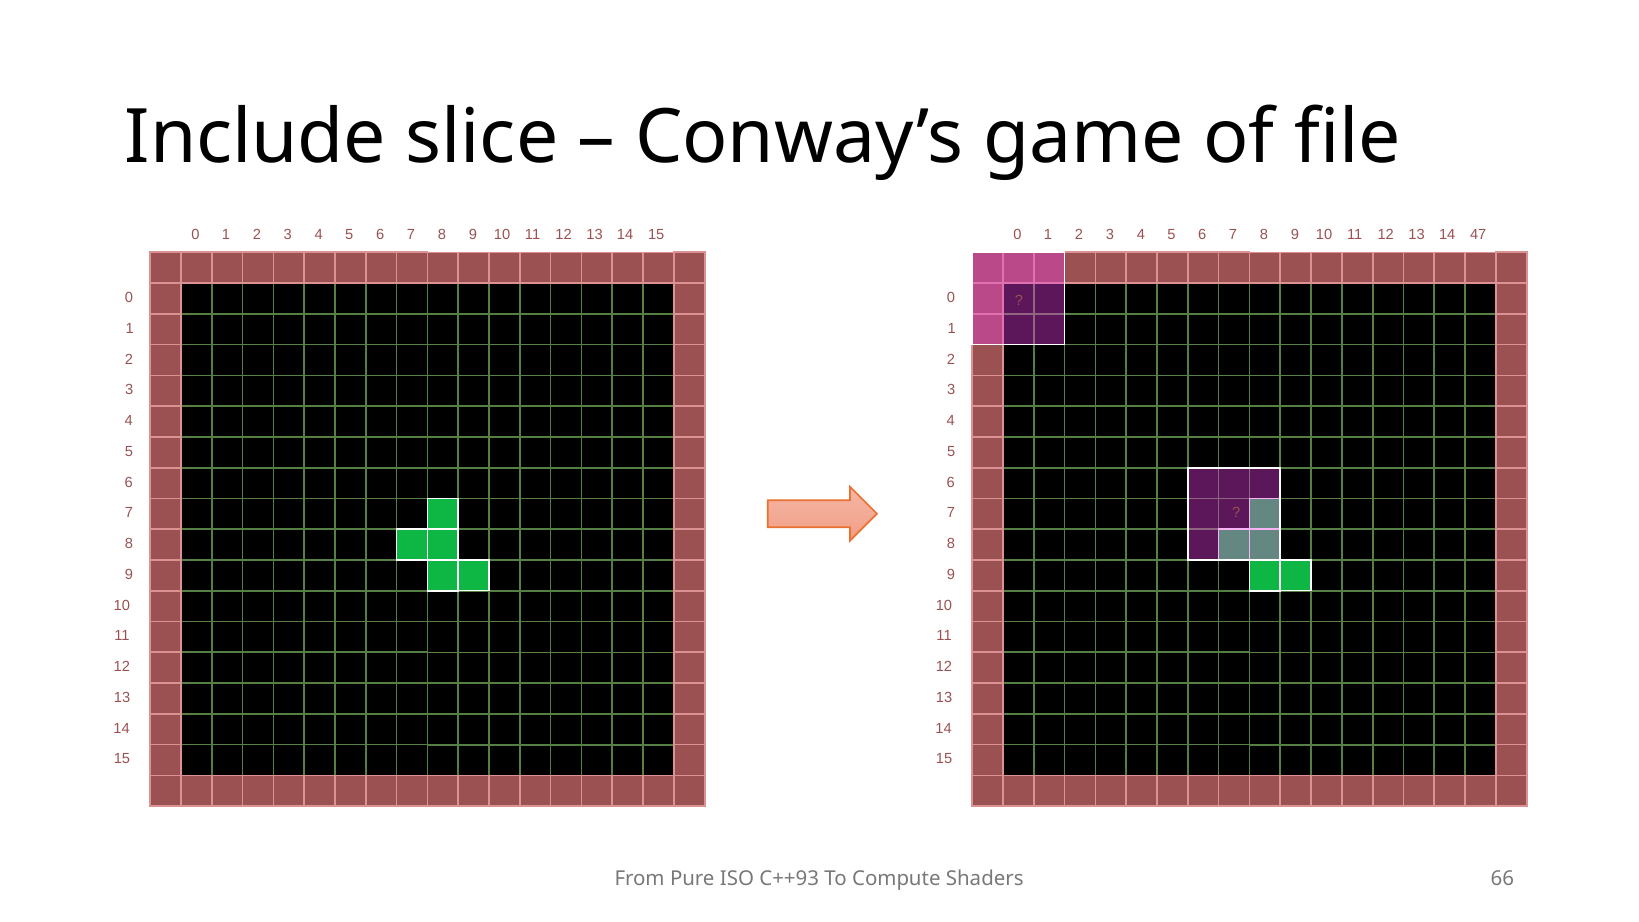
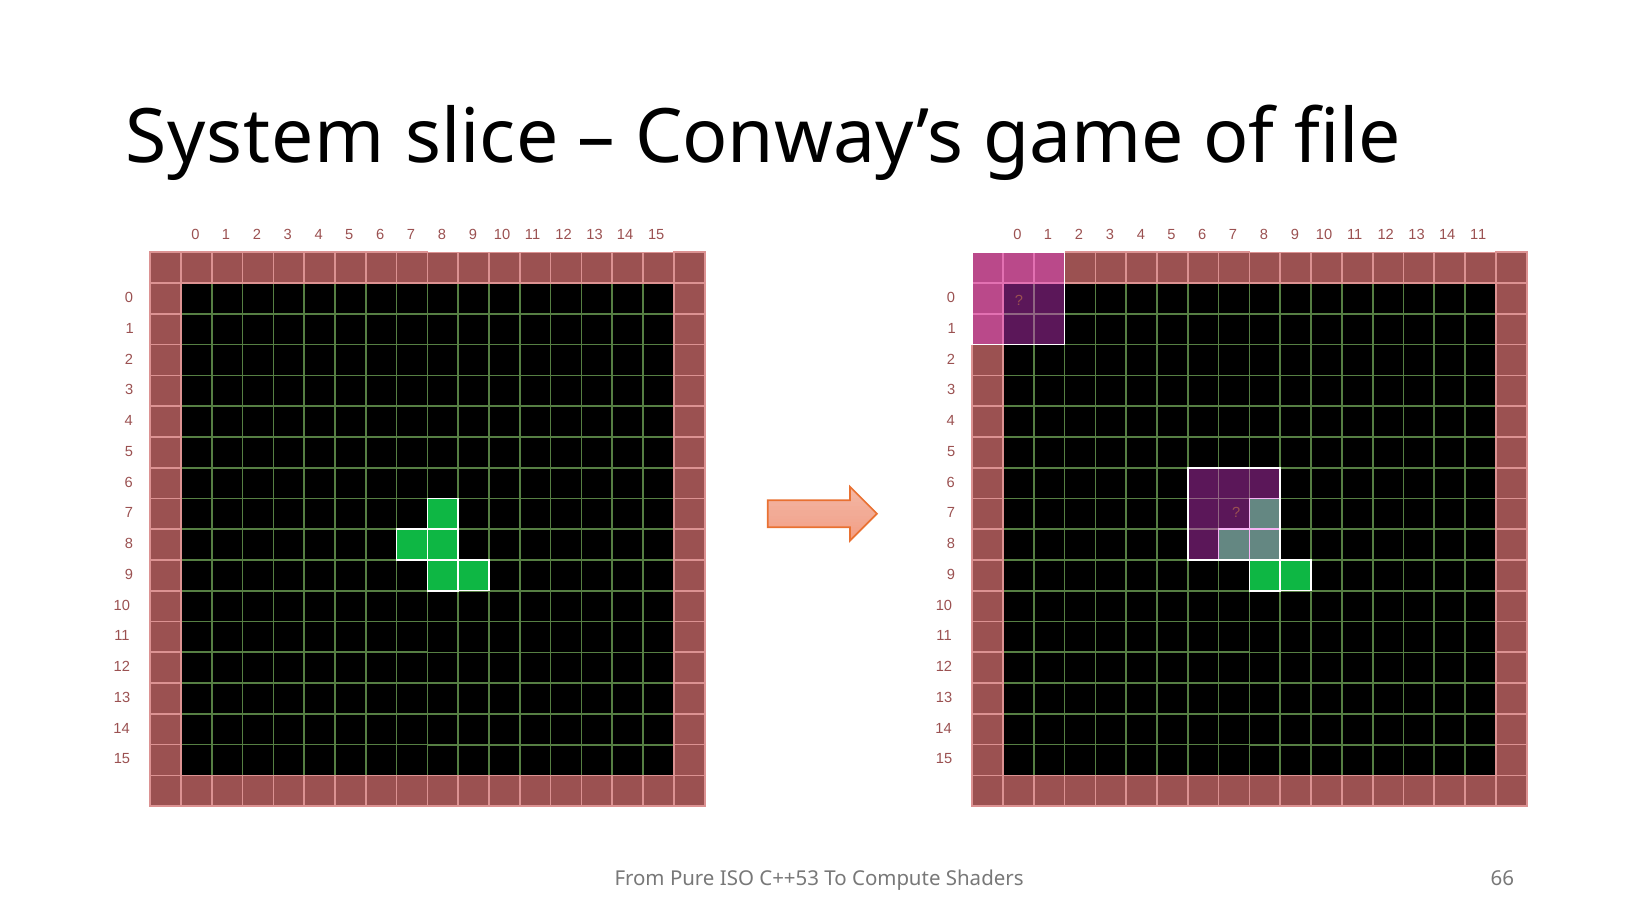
Include: Include -> System (255, 138)
0 47: 47 -> 11 (1478, 234)
C++93: C++93 -> C++53 (789, 879)
